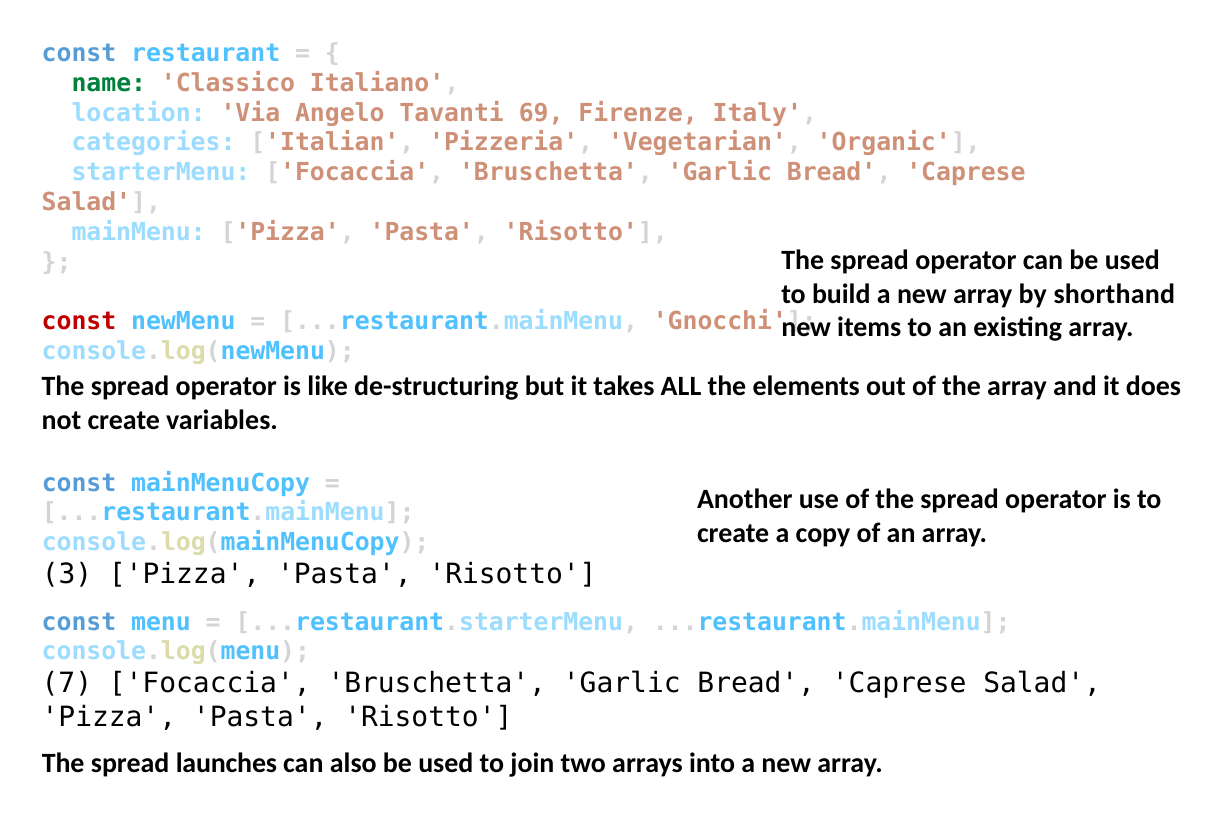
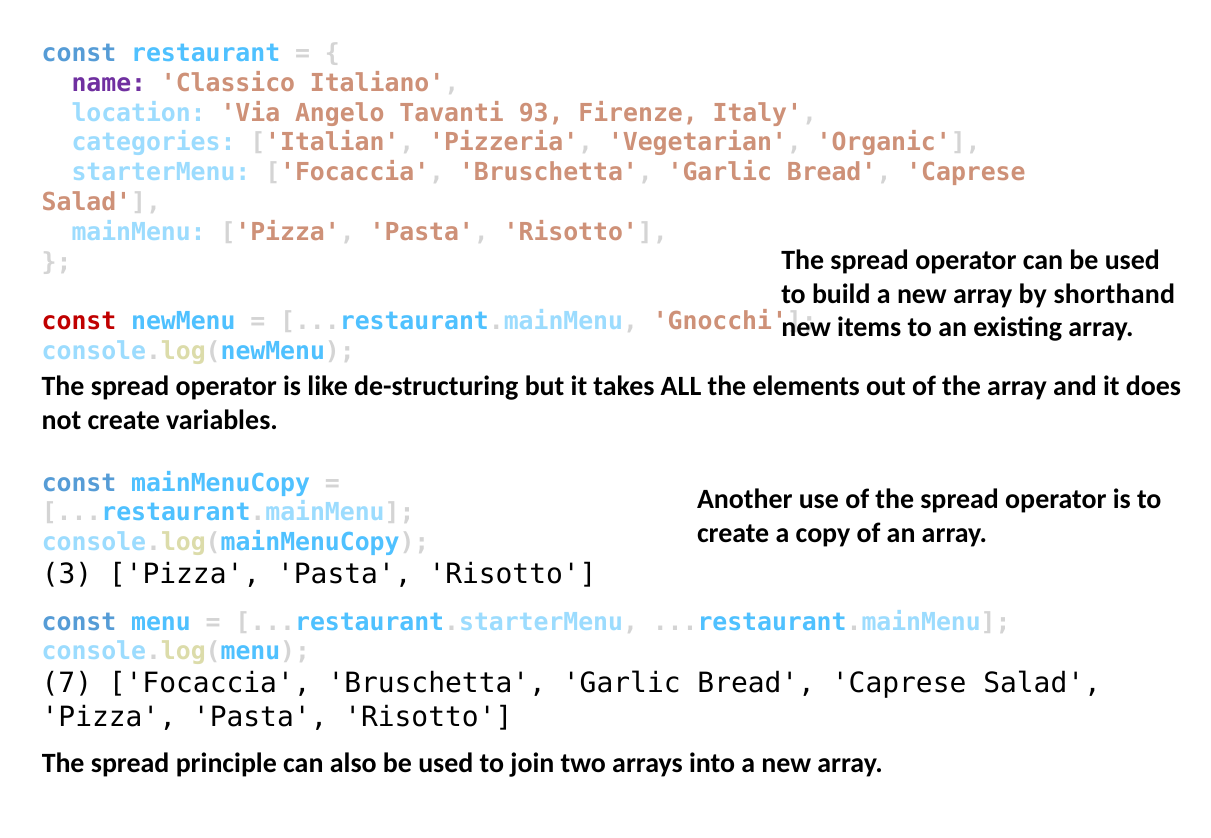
name colour: green -> purple (109, 83)
69: 69 -> 93 (541, 113)
launches: launches -> principle (226, 764)
